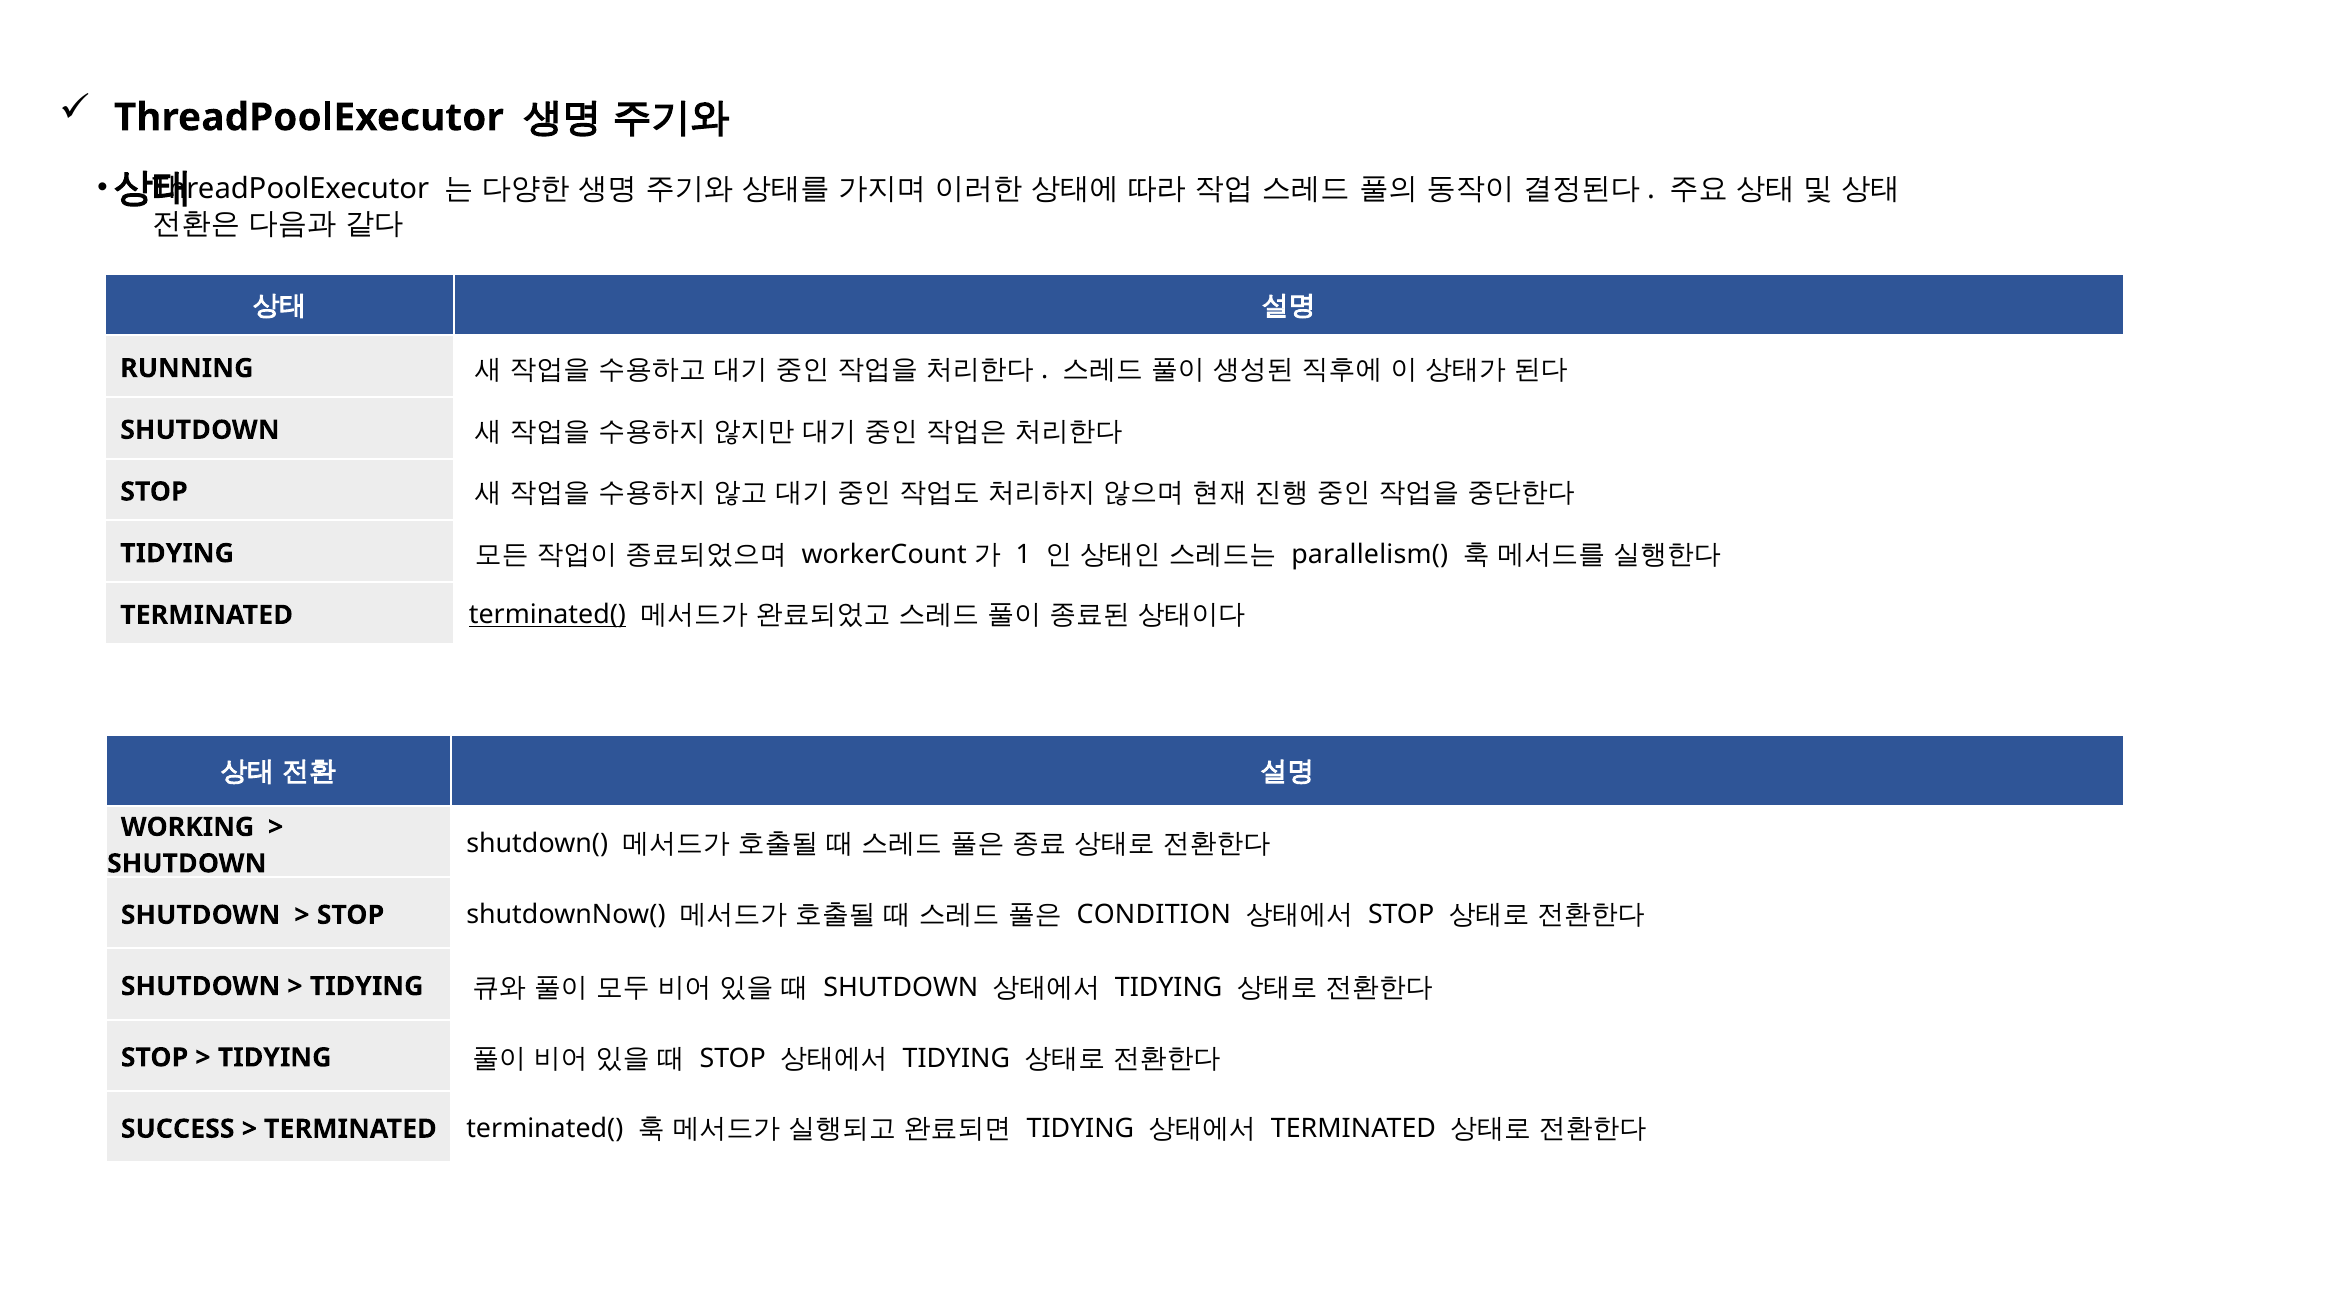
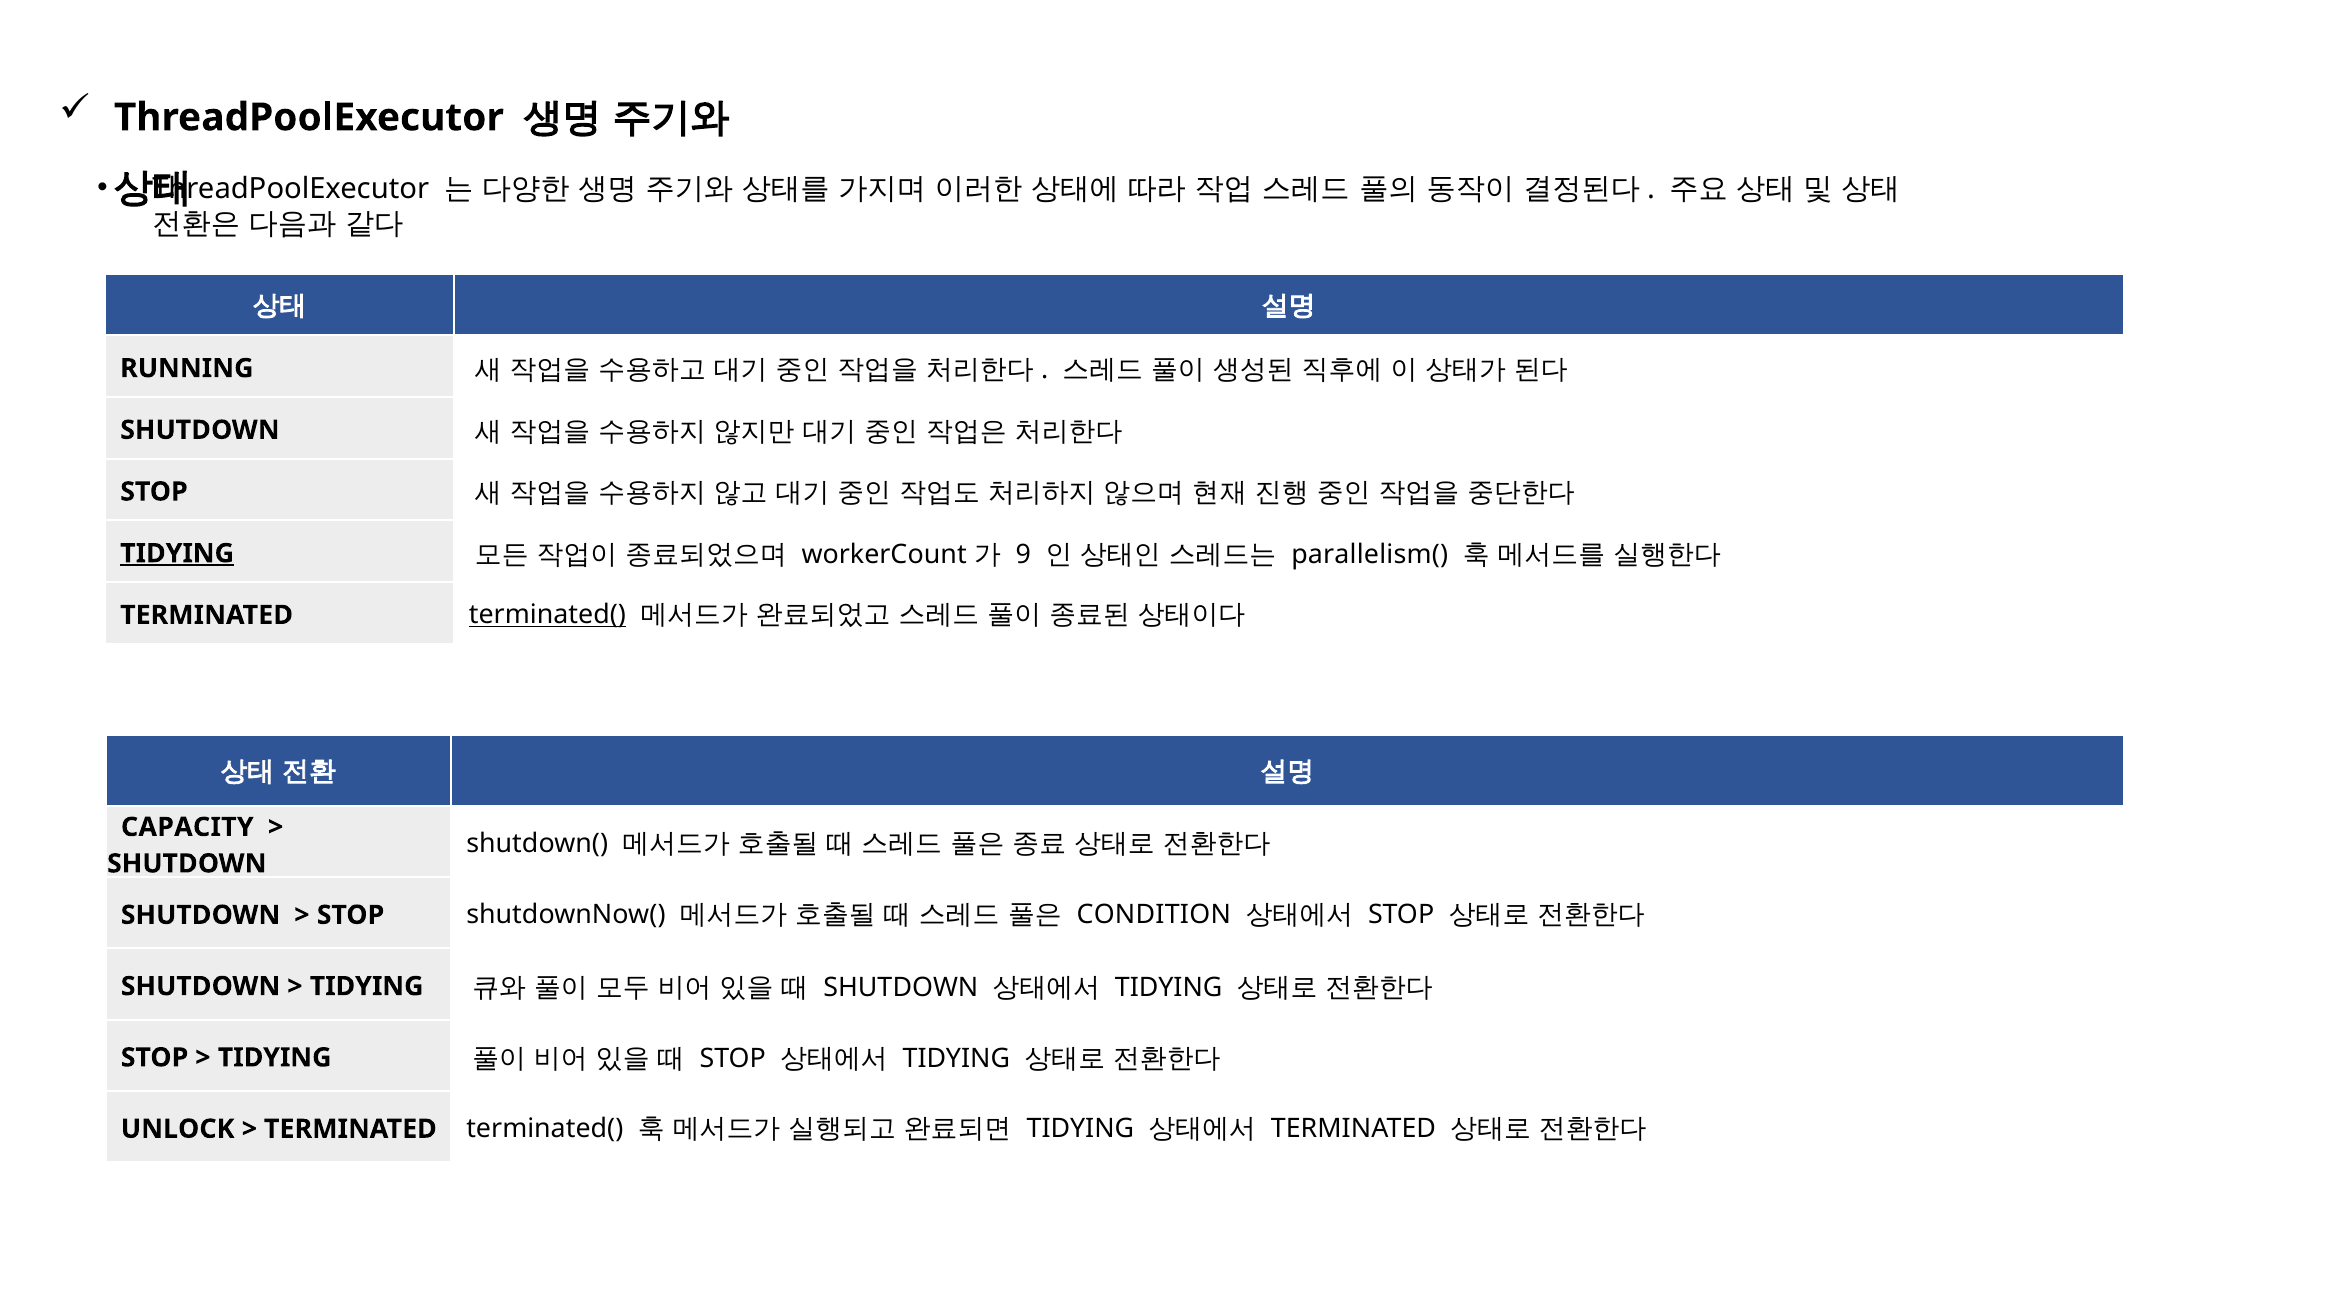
TIDYING underline: none -> present (177, 554)
1: 1 -> 9 (1023, 555)
WORKING: WORKING -> CAPACITY (187, 827)
SUCCESS: SUCCESS -> UNLOCK (178, 1129)
